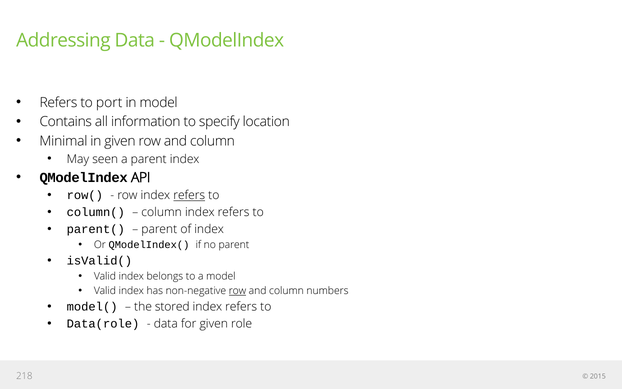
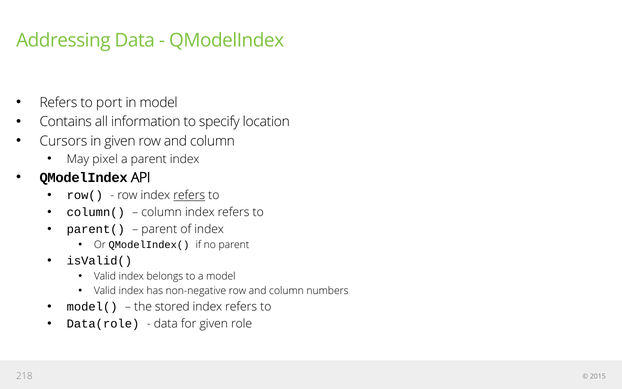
Minimal: Minimal -> Cursors (63, 141)
seen: seen -> pixel (105, 159)
row underline: present -> none (237, 291)
